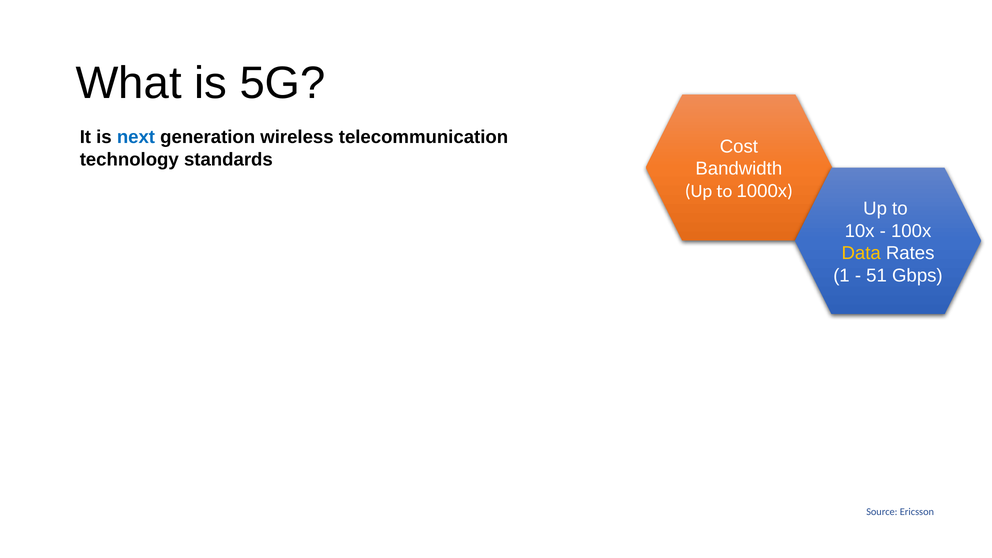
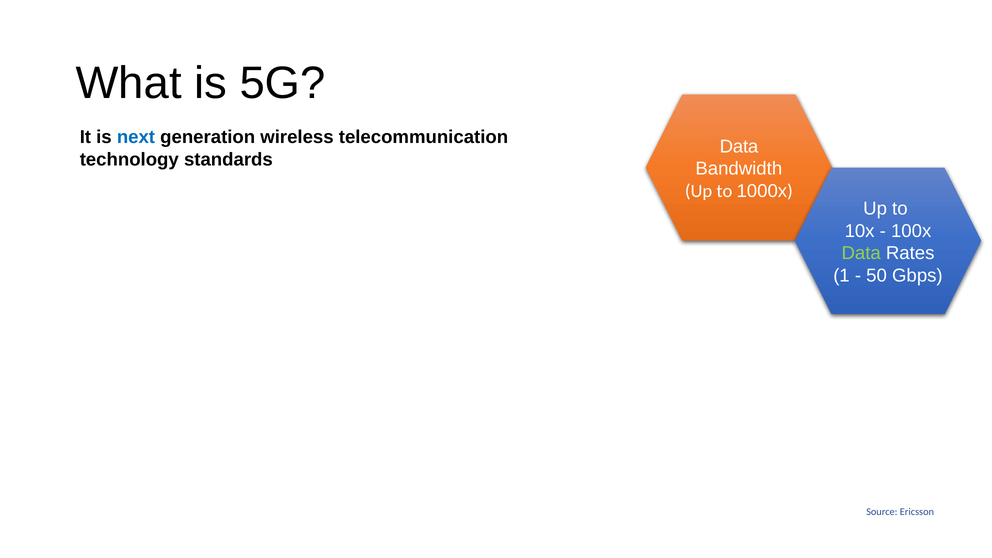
Cost: Cost -> Data (739, 146)
Data colour: yellow -> light green (861, 253)
51: 51 -> 50 (877, 276)
